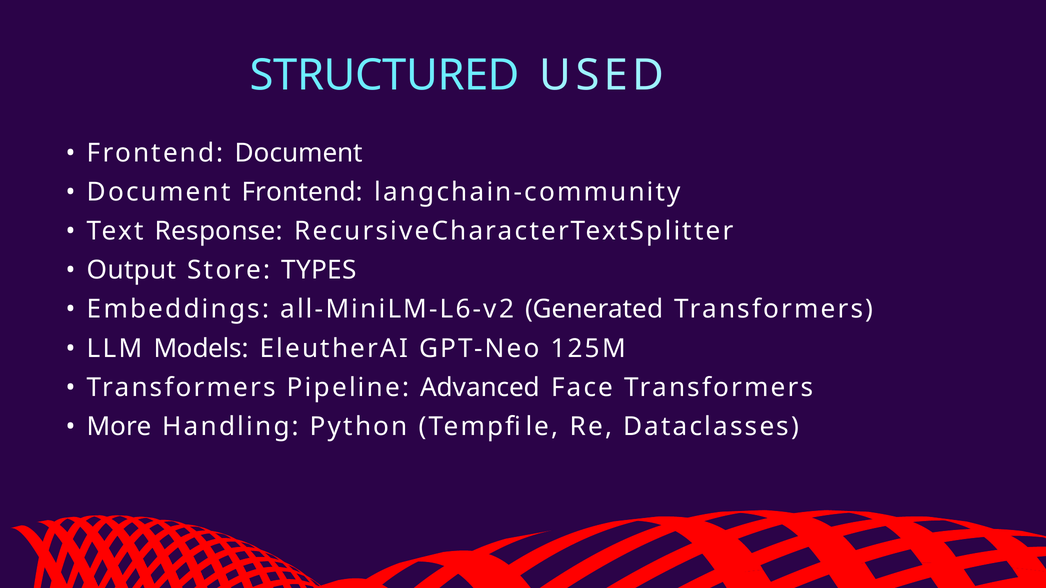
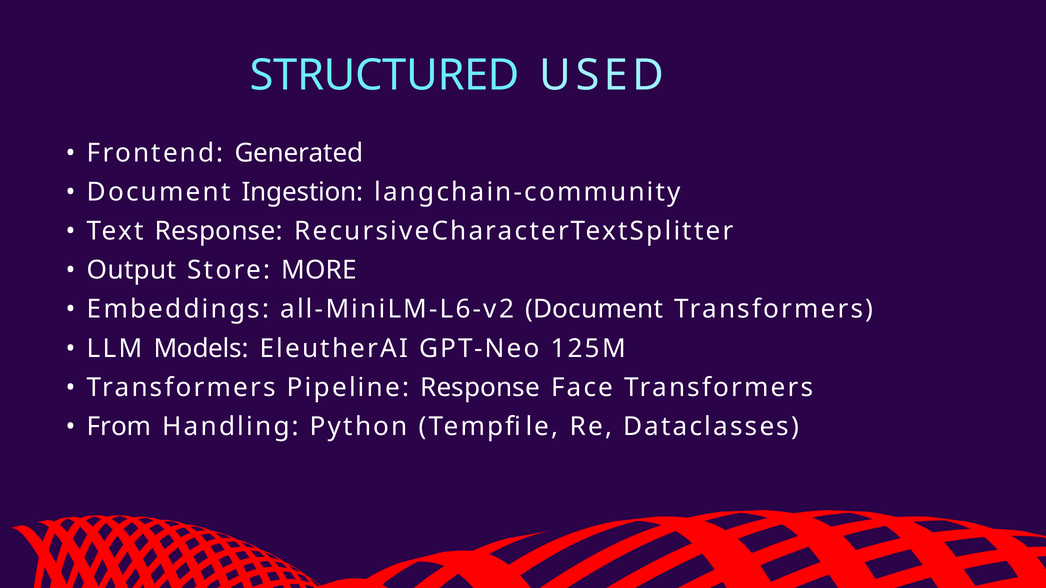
Frontend Document: Document -> Generated (299, 153)
Document Frontend: Frontend -> Ingestion (303, 192)
TYPES: TYPES -> MORE (319, 270)
all-MiniLM-L6-v2 Generated: Generated -> Document (594, 310)
Pipeline Advanced: Advanced -> Response (480, 388)
More: More -> From (119, 427)
